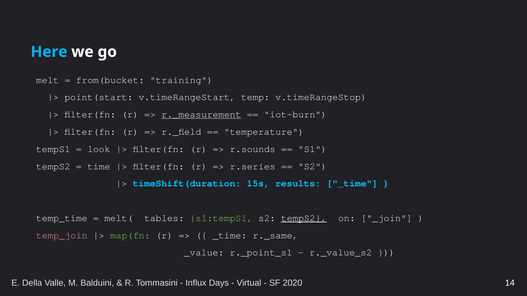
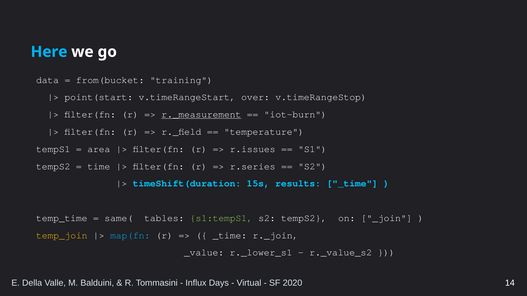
melt: melt -> data (48, 80)
temp: temp -> over (255, 97)
look: look -> area (99, 149)
r.sounds: r.sounds -> r.issues (253, 149)
melt(: melt( -> same( (119, 218)
tempS2 underline: present -> none (304, 218)
temp_join colour: pink -> yellow (62, 236)
map(fn colour: light green -> light blue (130, 236)
r._same: r._same -> r._join (275, 236)
r._point_s1: r._point_s1 -> r._lower_s1 (261, 253)
